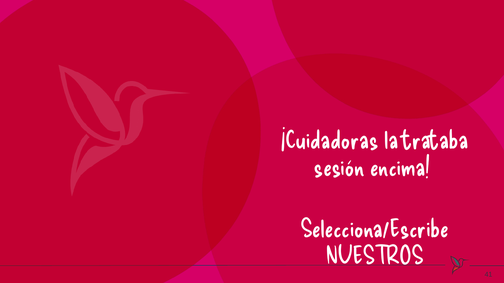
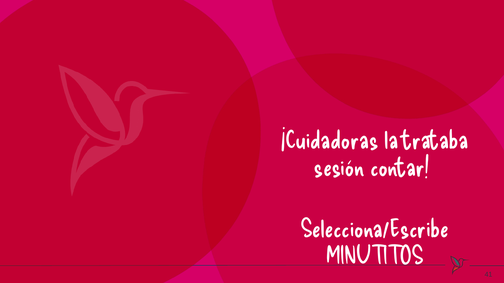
encima: encima -> contar (400, 168)
NUESTROS: NUESTROS -> MINUTITOS (375, 257)
